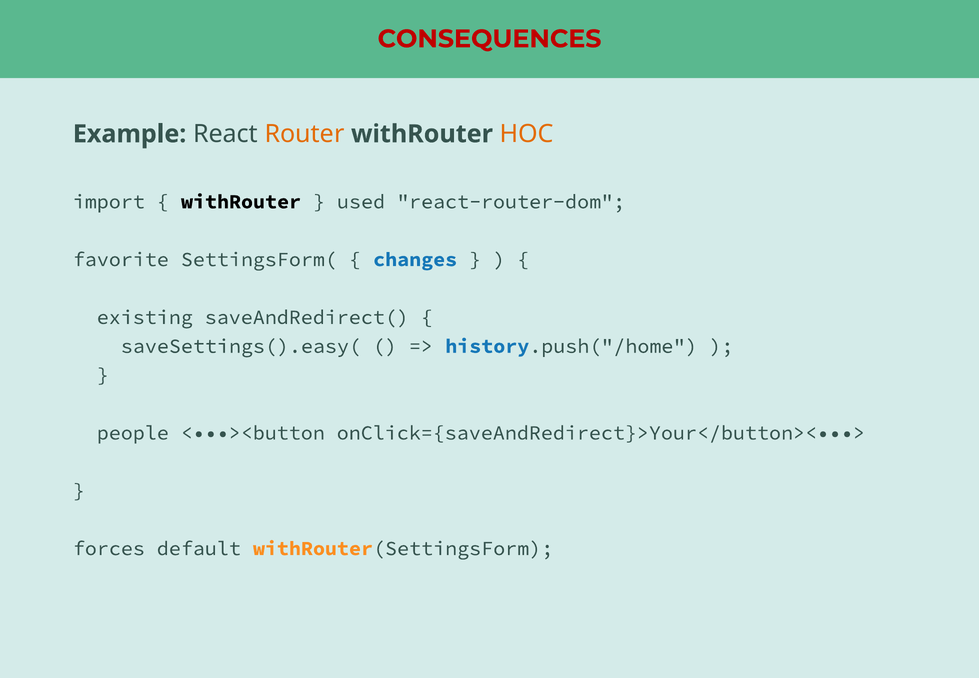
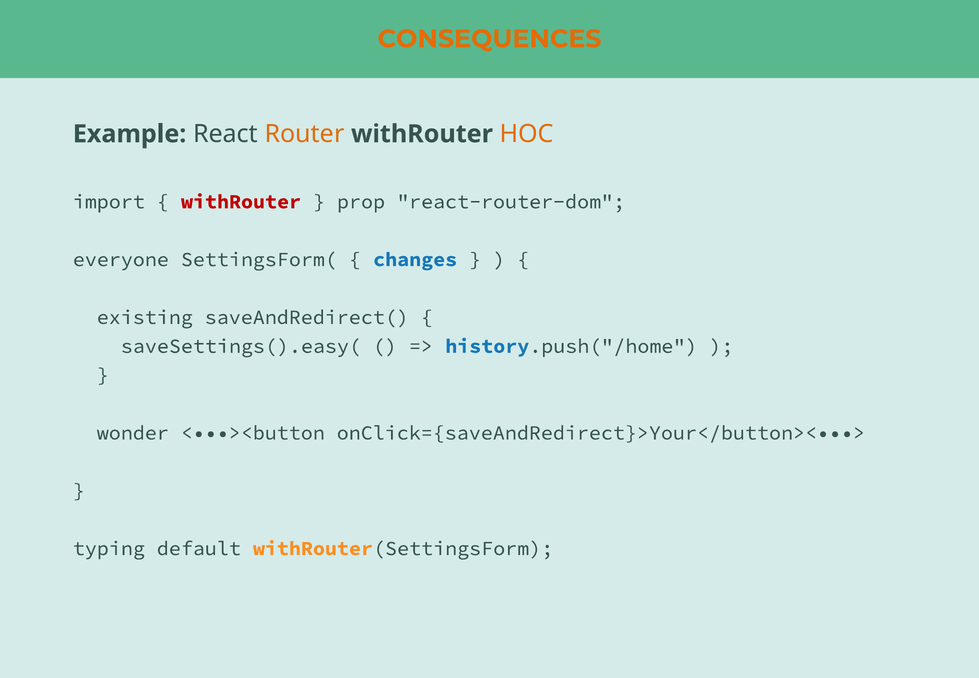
CONSEQUENCES colour: red -> orange (490, 39)
withRouter colour: black -> red (241, 202)
used: used -> prop (361, 202)
favorite: favorite -> everyone (121, 259)
people: people -> wonder (133, 433)
forces: forces -> typing (109, 548)
